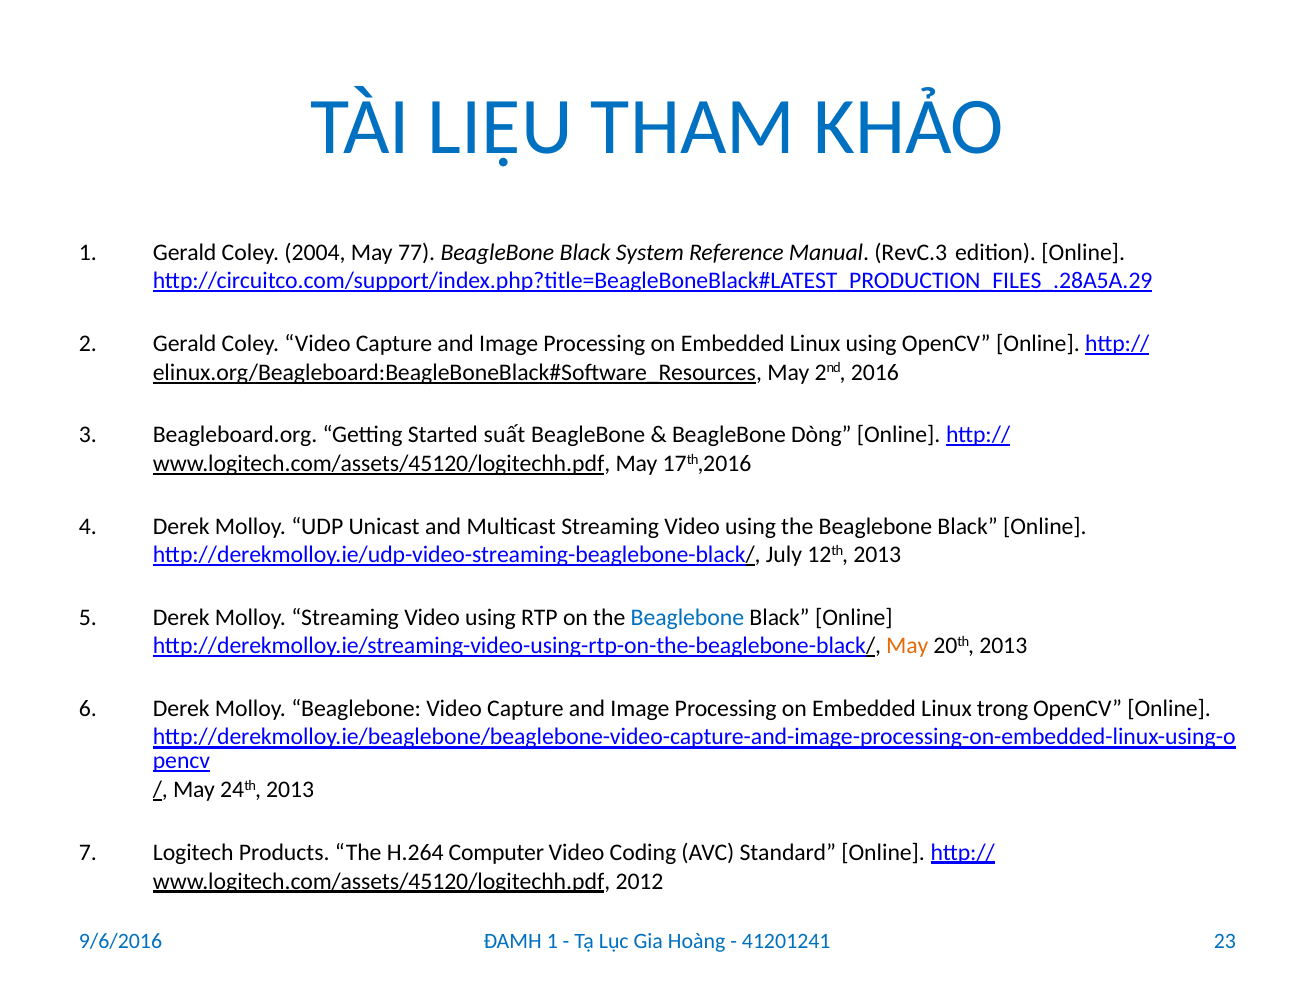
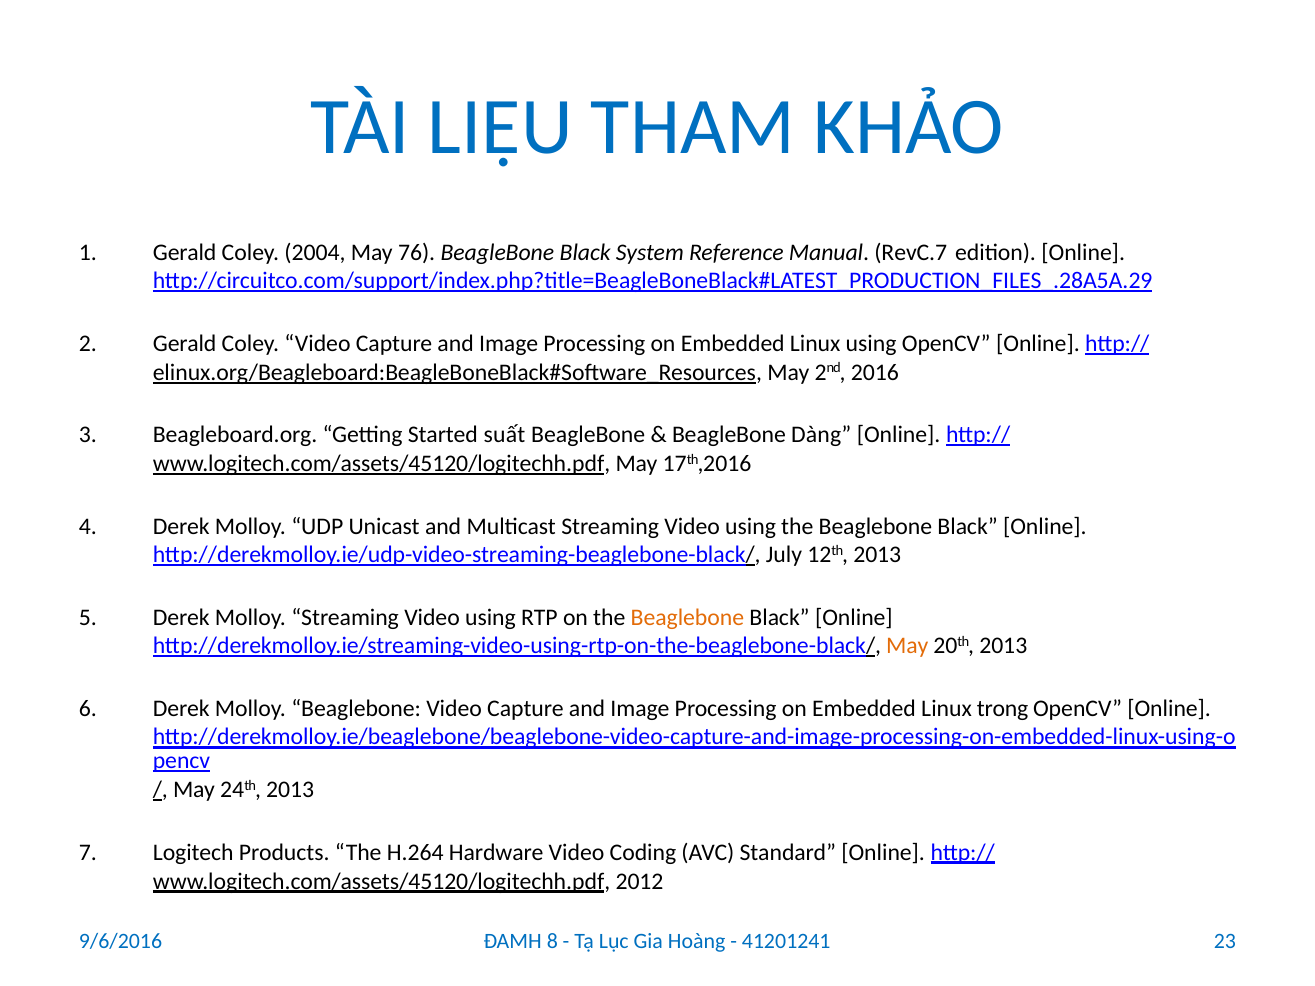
77: 77 -> 76 (417, 253)
RevC.3: RevC.3 -> RevC.7 (911, 253)
Dòng: Dòng -> Dàng (821, 435)
Beaglebone colour: blue -> orange (687, 618)
Computer: Computer -> Hardware (496, 853)
ĐAMH 1: 1 -> 8 (552, 942)
